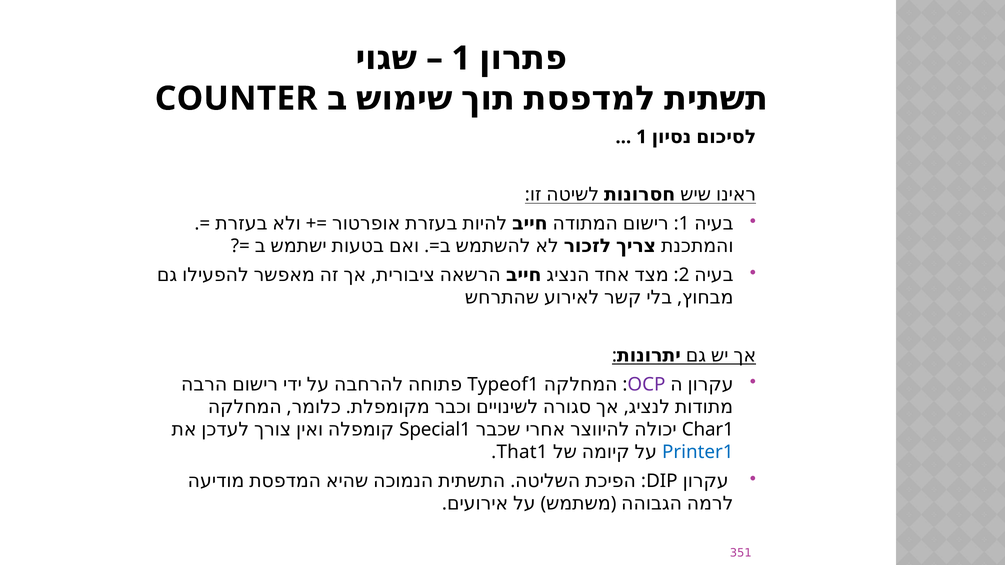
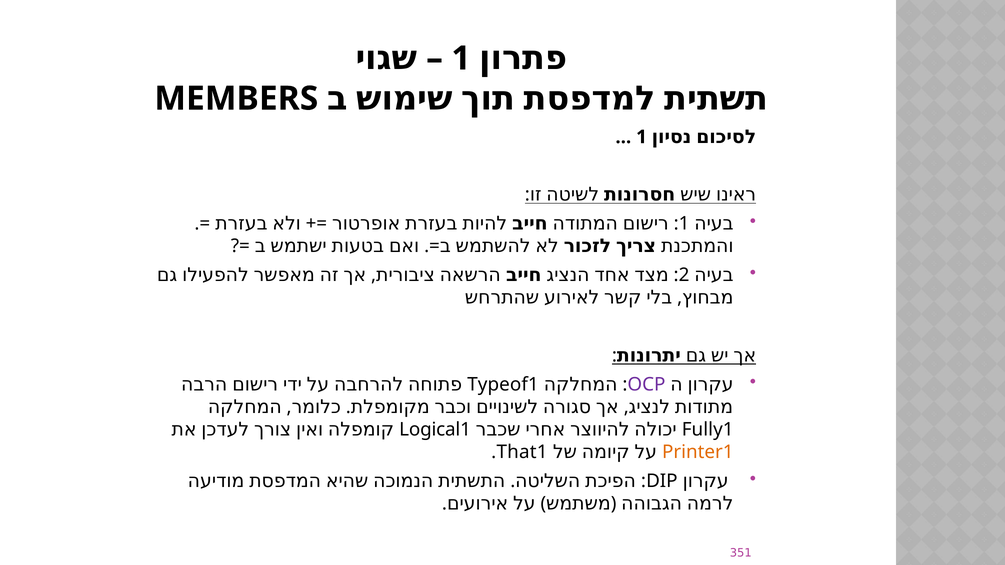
COUNTER: COUNTER -> MEMBERS (236, 99)
Special1: Special1 -> Logical1 (435, 430)
Char1: Char1 -> Fully1 (708, 430)
Printer1 colour: blue -> orange (698, 452)
